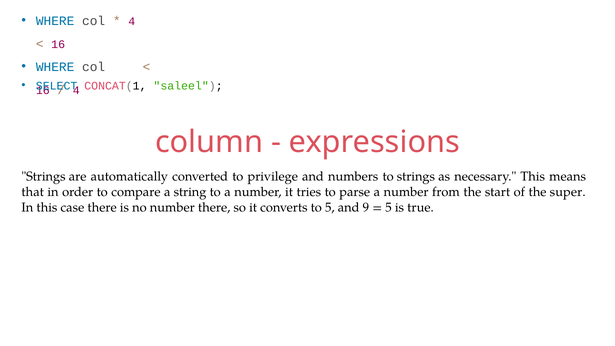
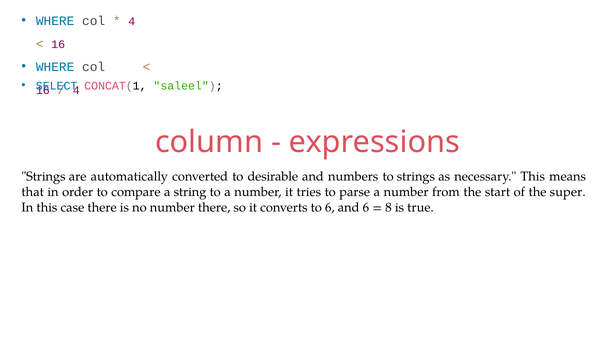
privilege: privilege -> desirable (273, 177)
to 5: 5 -> 6 (330, 207)
and 9: 9 -> 6 (366, 207)
5: 5 -> 8 (389, 207)
